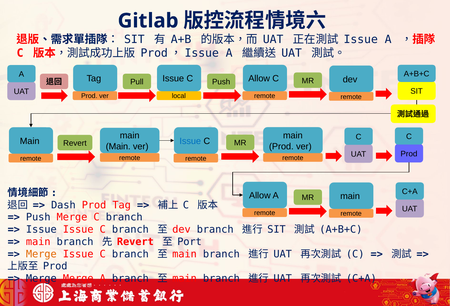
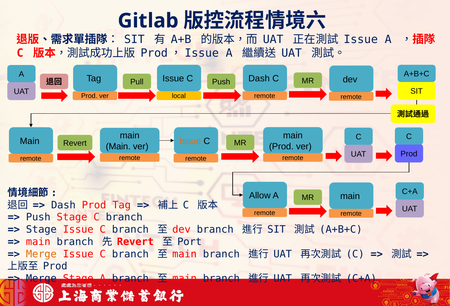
Push Allow: Allow -> Dash (259, 79)
Issue colour: blue -> orange (190, 141)
Push Merge: Merge -> Stage (72, 217)
Issue: Issue -> Stage (41, 230)
Merge Merge: Merge -> Stage (78, 279)
